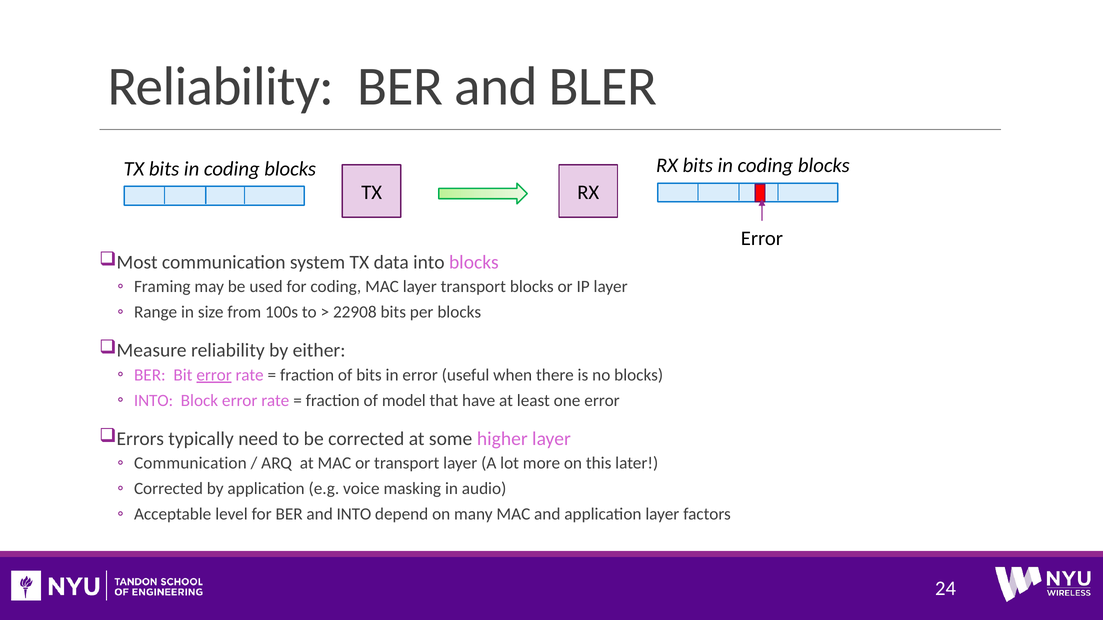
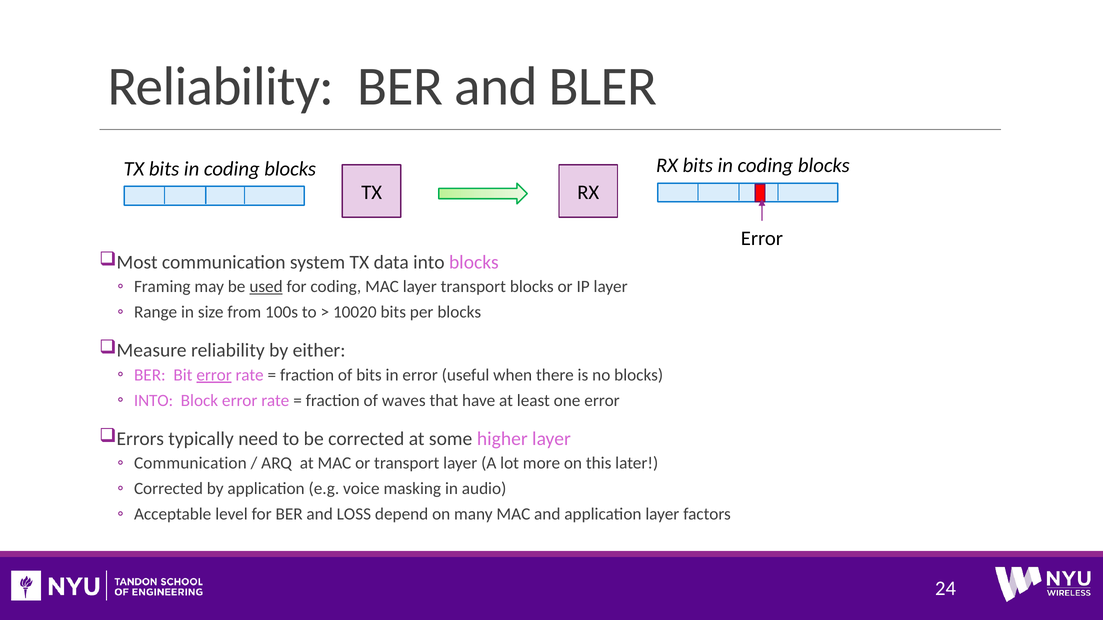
used underline: none -> present (266, 287)
22908: 22908 -> 10020 (355, 312)
model: model -> waves (404, 401)
and INTO: INTO -> LOSS (354, 514)
